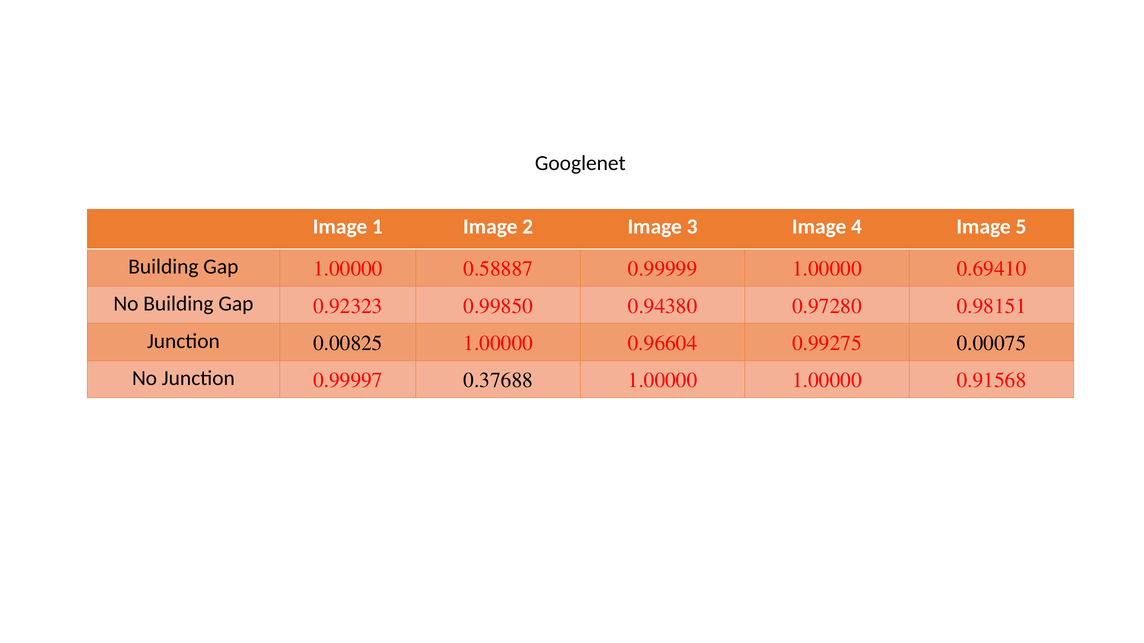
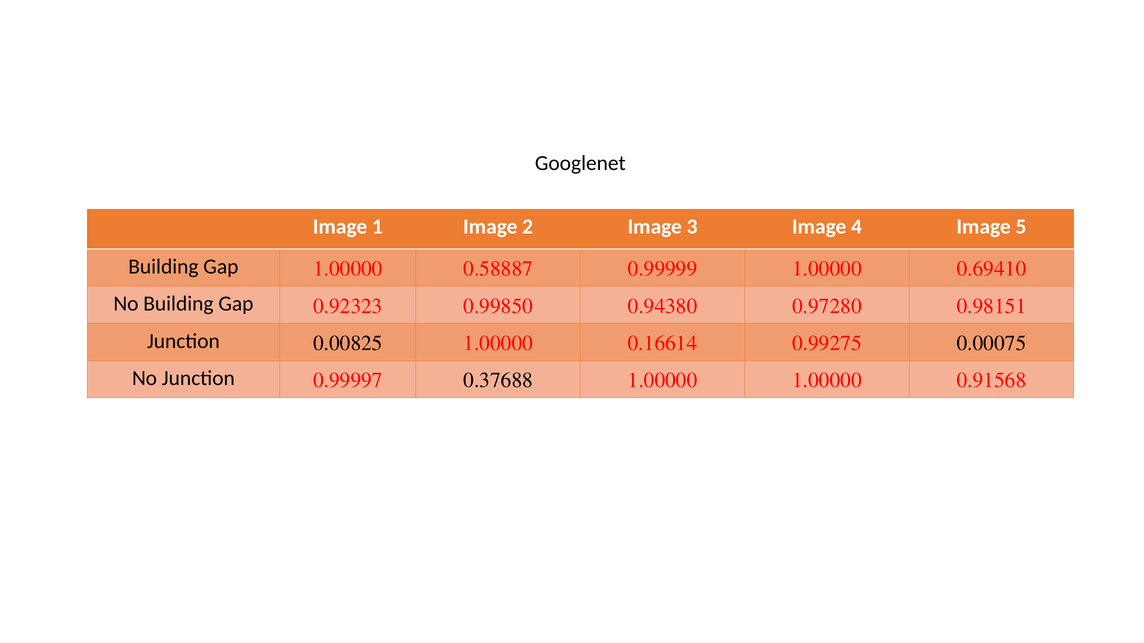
0.96604: 0.96604 -> 0.16614 (663, 343)
